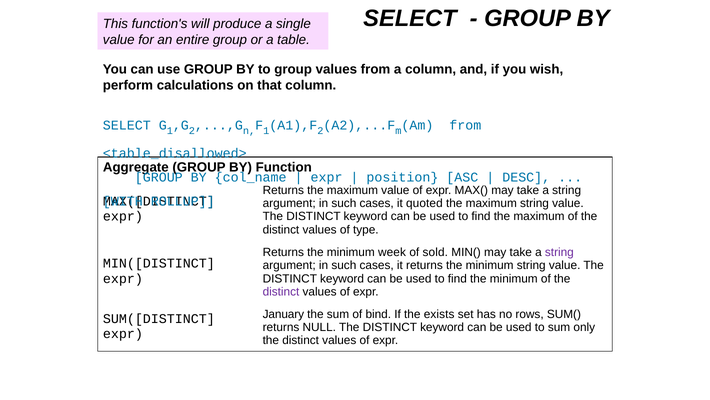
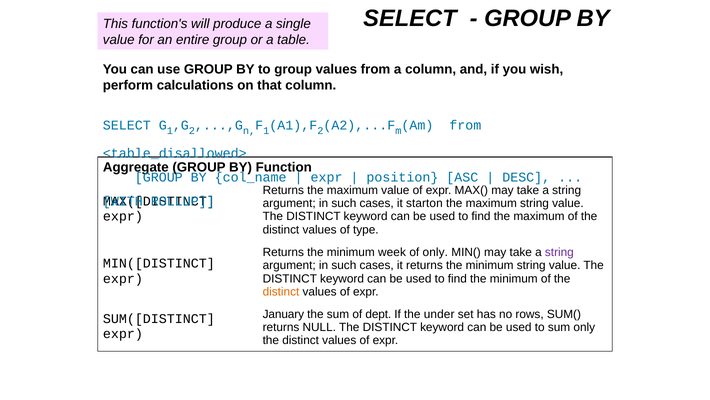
quoted: quoted -> starton (424, 203)
of sold: sold -> only (435, 252)
distinct colour: purple -> orange (281, 291)
bind: bind -> dept (378, 314)
exists: exists -> under (439, 314)
